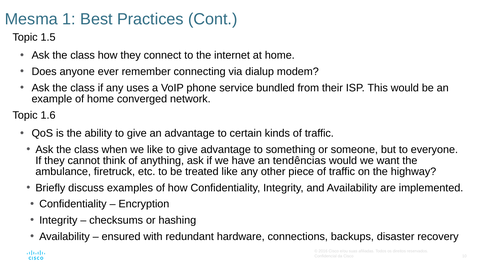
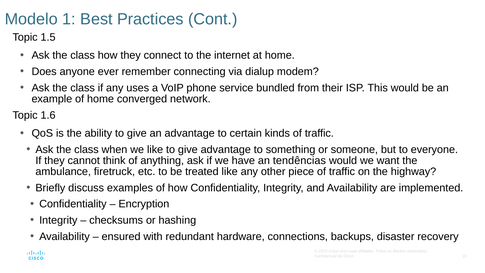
Mesma: Mesma -> Modelo (31, 19)
